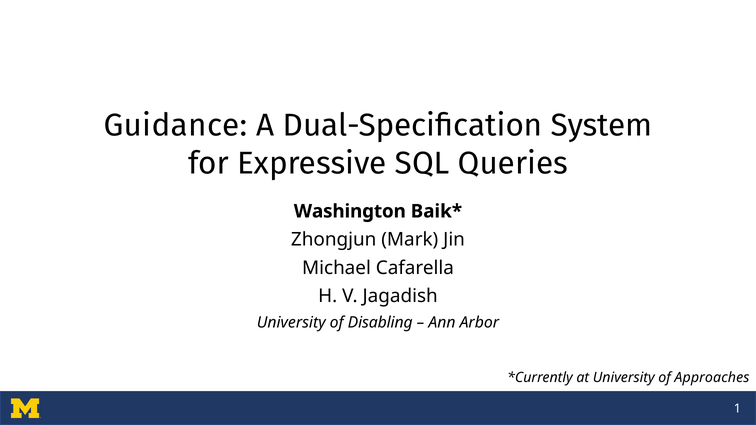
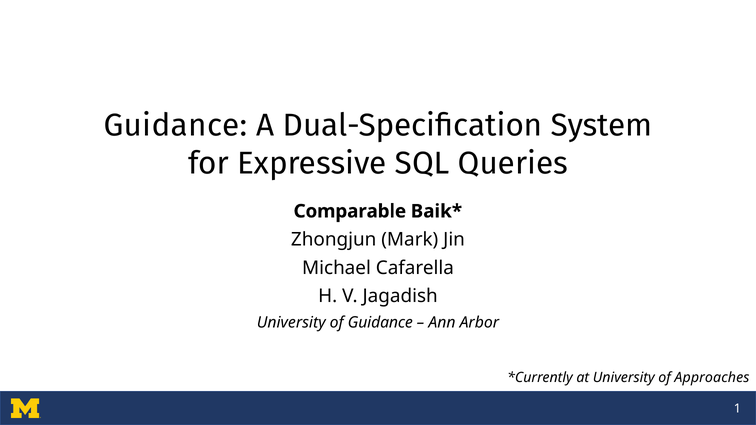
Washington: Washington -> Comparable (350, 211)
of Disabling: Disabling -> Guidance (380, 323)
